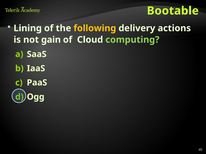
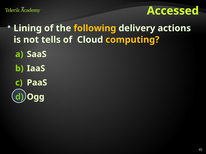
Bootable: Bootable -> Accessed (173, 11)
gain: gain -> tells (51, 40)
computing colour: light green -> yellow (132, 40)
